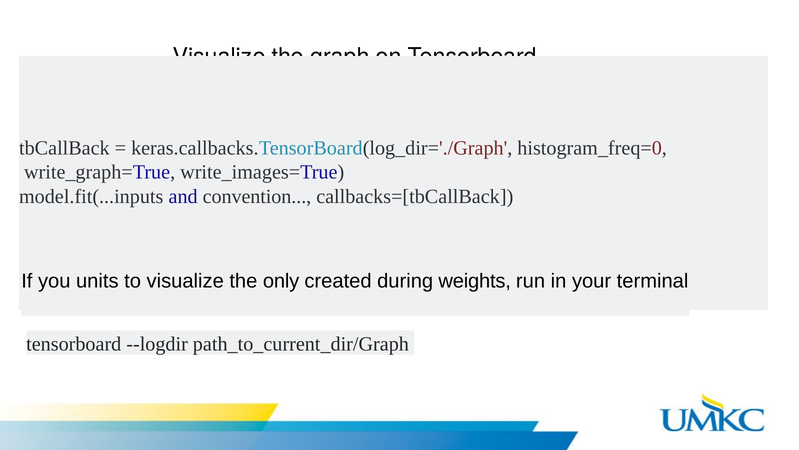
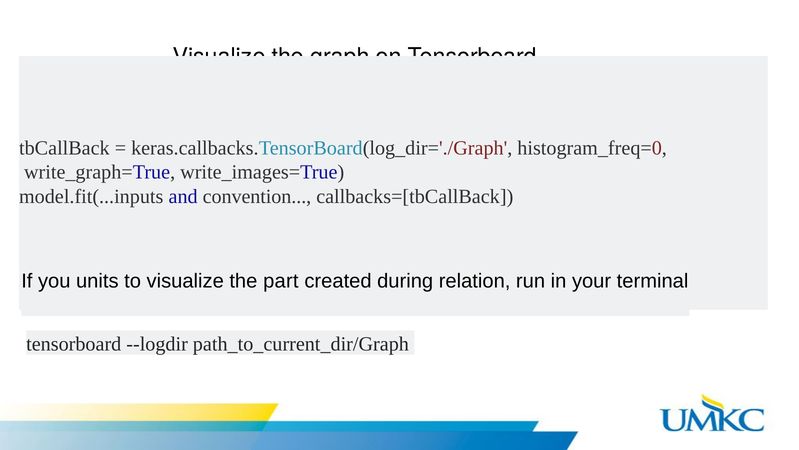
only: only -> part (281, 281)
weights: weights -> relation (475, 281)
